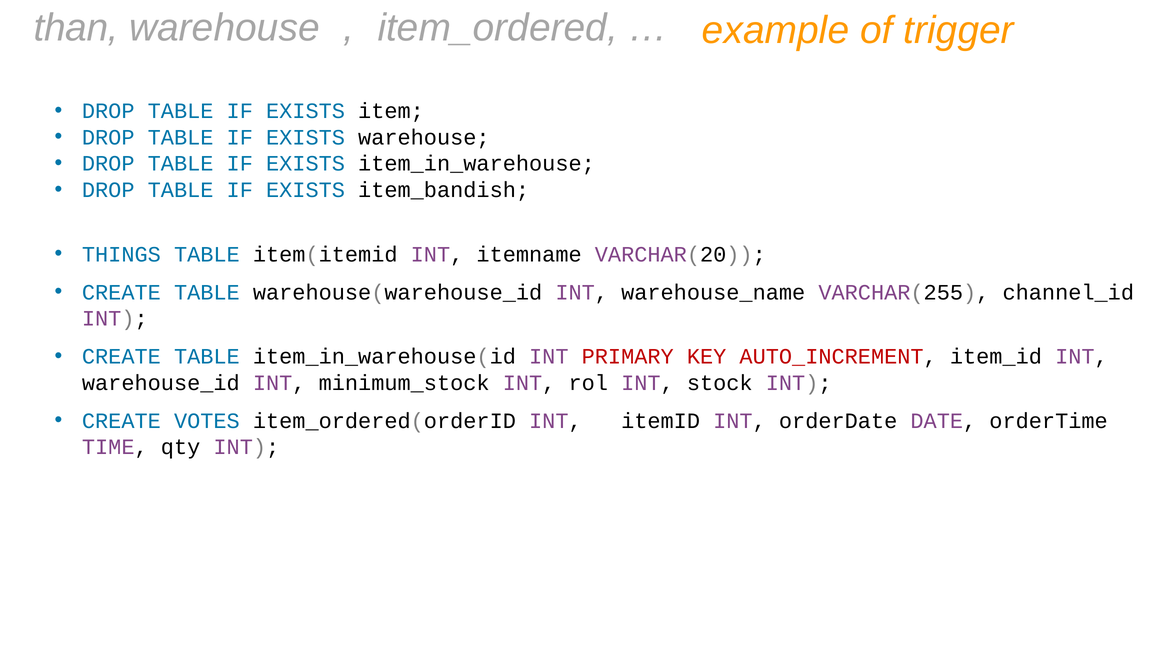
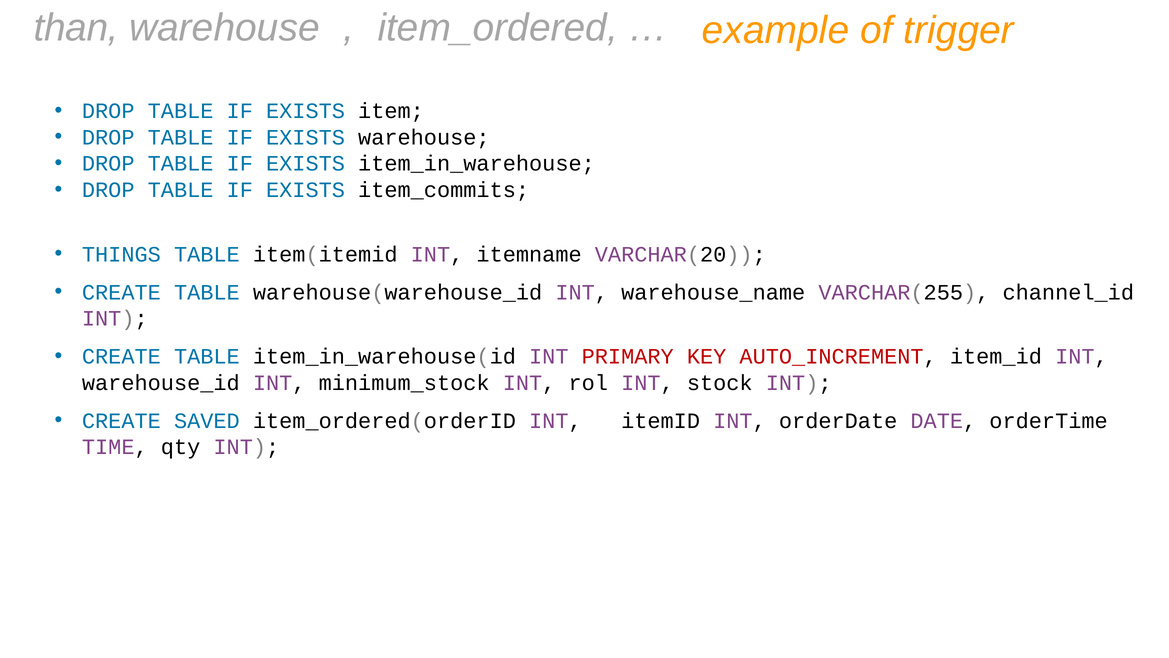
item_bandish: item_bandish -> item_commits (444, 190)
VOTES: VOTES -> SAVED (207, 421)
